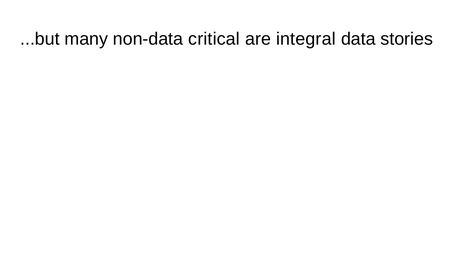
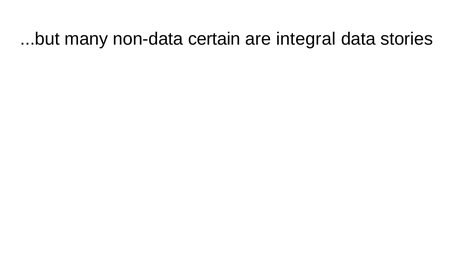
critical: critical -> certain (214, 39)
